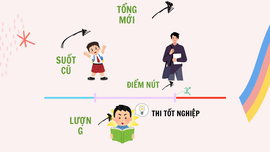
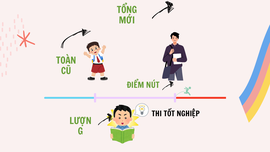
SUỐT: SUỐT -> TOÀN (66, 61)
